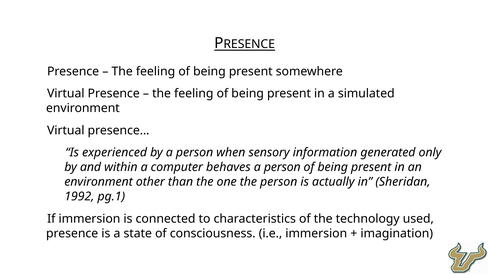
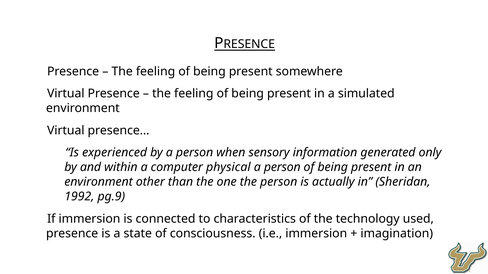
behaves: behaves -> physical (228, 168)
pg.1: pg.1 -> pg.9 (111, 197)
